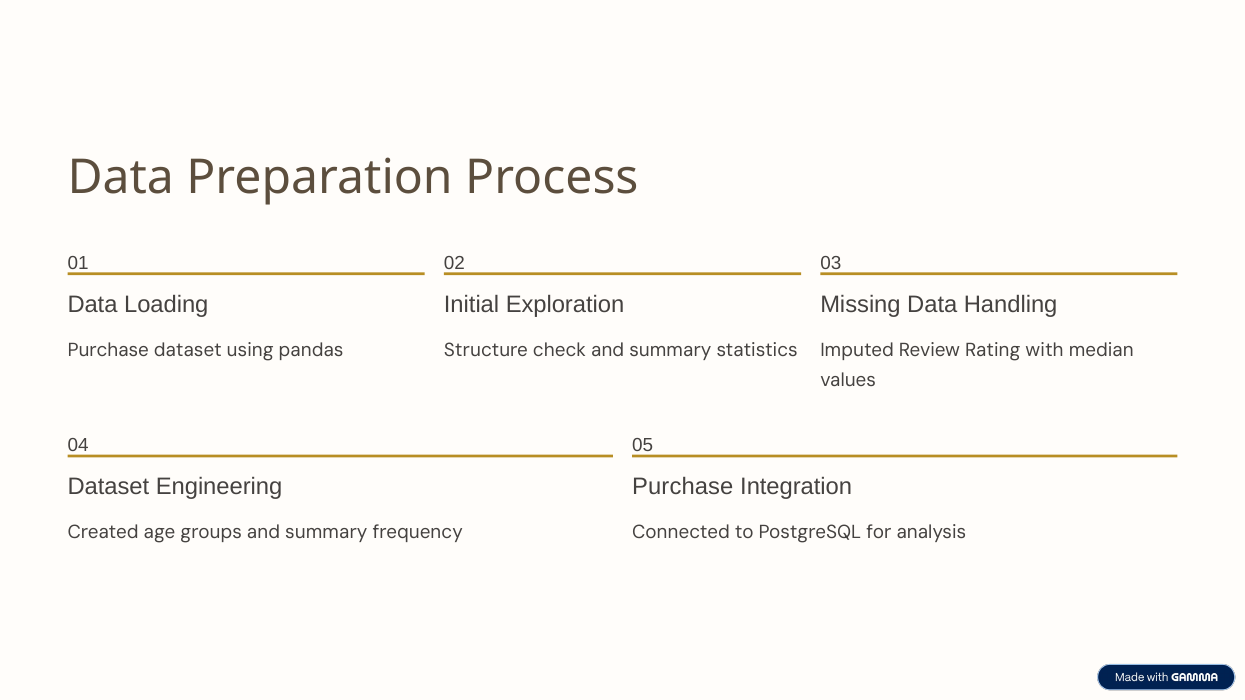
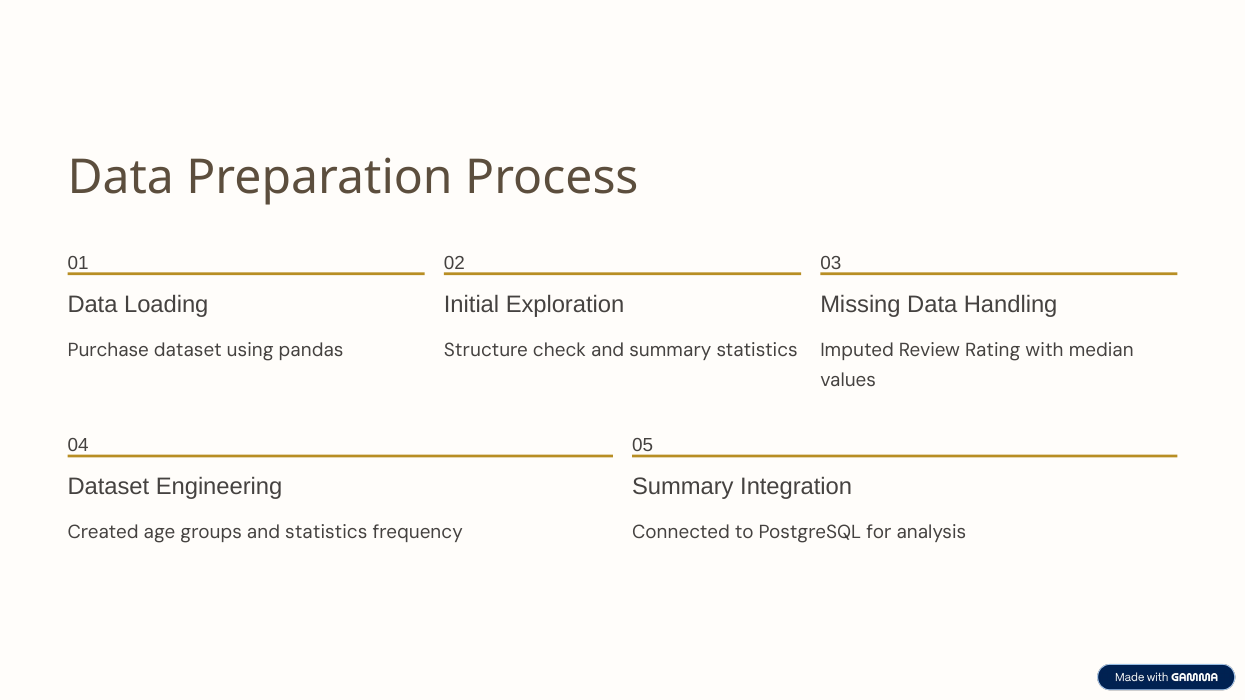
Purchase: Purchase -> Summary (683, 487)
groups and summary: summary -> statistics (326, 532)
